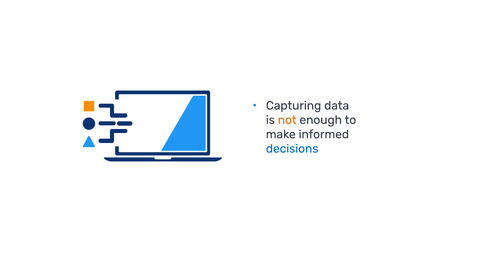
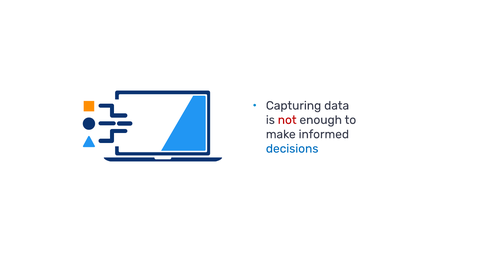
not colour: orange -> red (287, 120)
